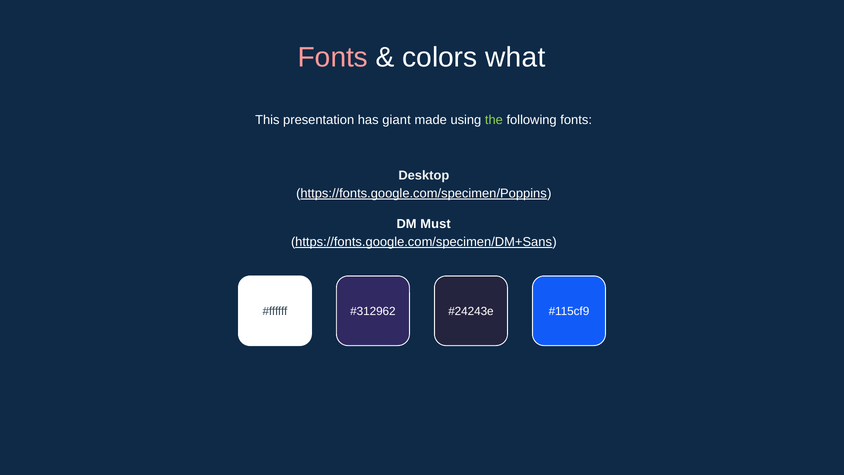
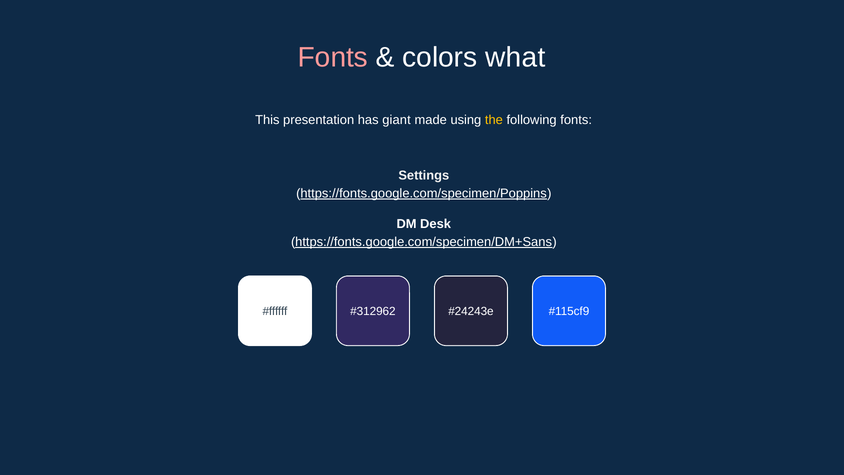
the colour: light green -> yellow (494, 120)
Desktop: Desktop -> Settings (424, 175)
Must: Must -> Desk (436, 224)
